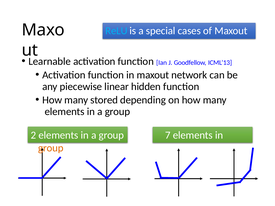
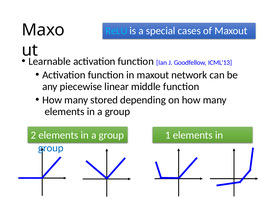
hidden: hidden -> middle (146, 87)
7: 7 -> 1 (168, 135)
group colour: orange -> blue (51, 148)
